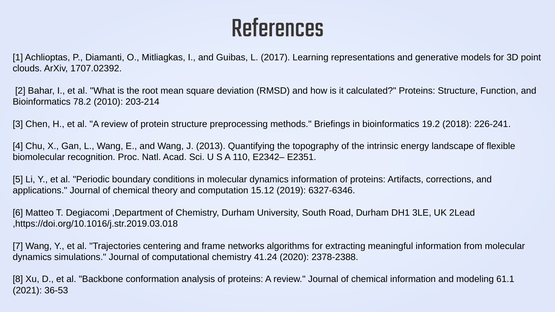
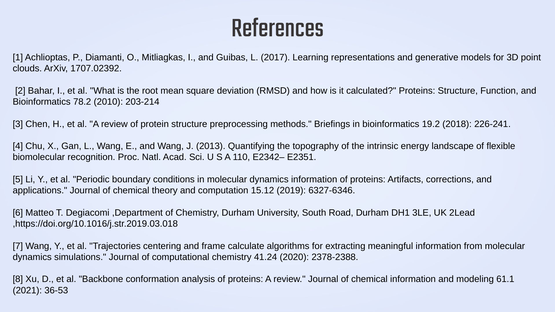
networks: networks -> calculate (246, 246)
